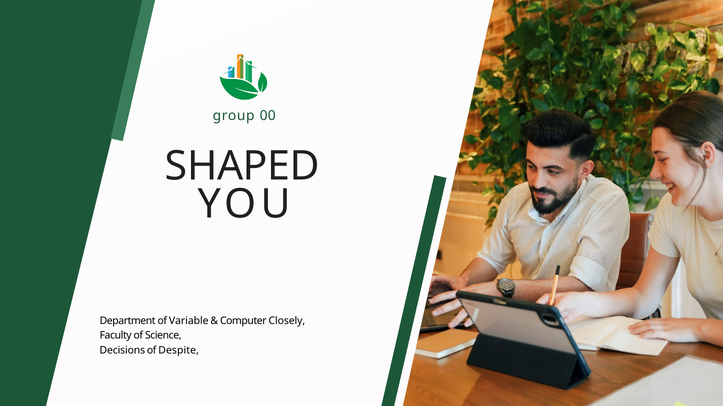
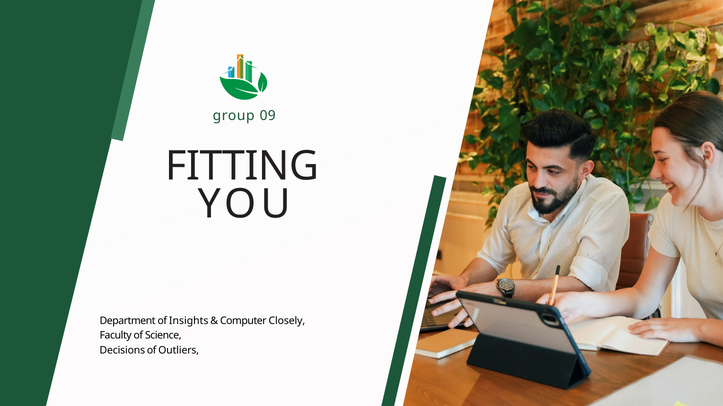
00: 00 -> 09 (268, 116)
SHAPED: SHAPED -> FITTING (242, 166)
Variable: Variable -> Insights (189, 322)
Despite: Despite -> Outliers (179, 351)
